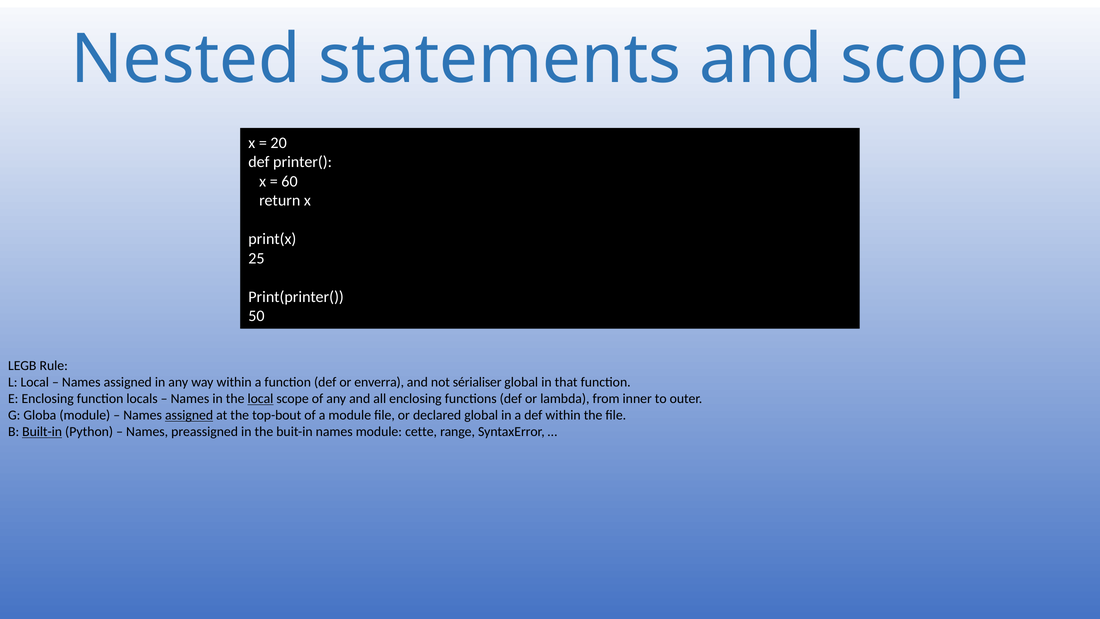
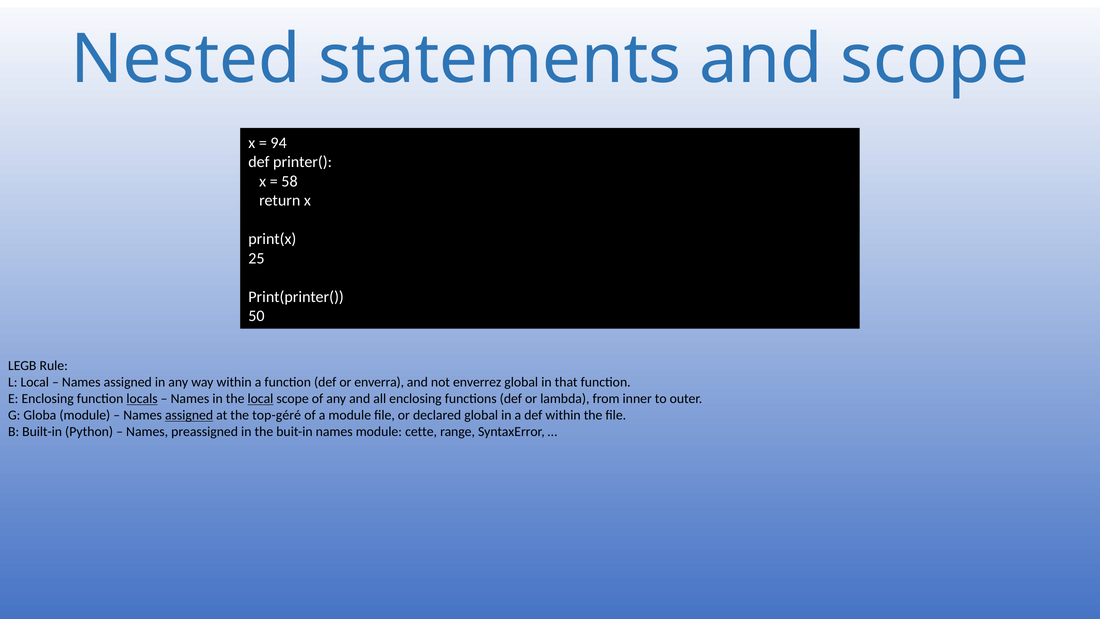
20: 20 -> 94 (279, 143)
60: 60 -> 58 (289, 181)
sérialiser: sérialiser -> enverrez (477, 382)
locals underline: none -> present (142, 399)
top-bout: top-bout -> top-géré (277, 415)
Built-in underline: present -> none (42, 432)
